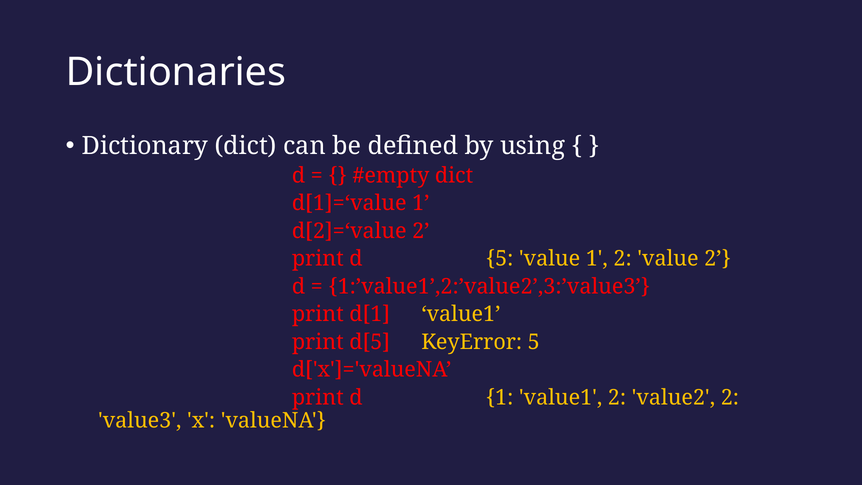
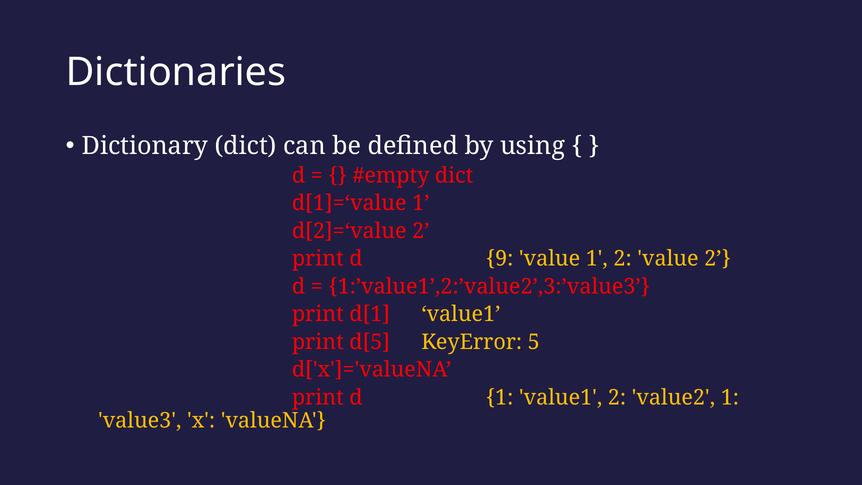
d 5: 5 -> 9 (500, 259)
value2 2: 2 -> 1 (730, 397)
